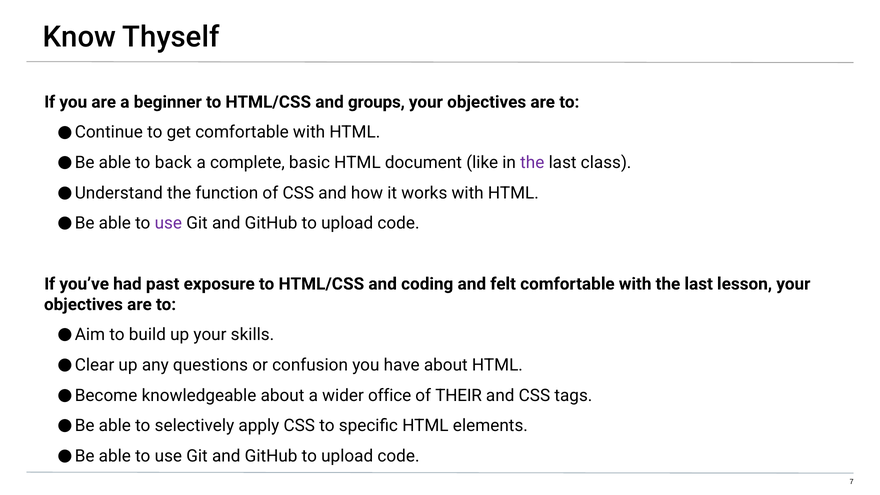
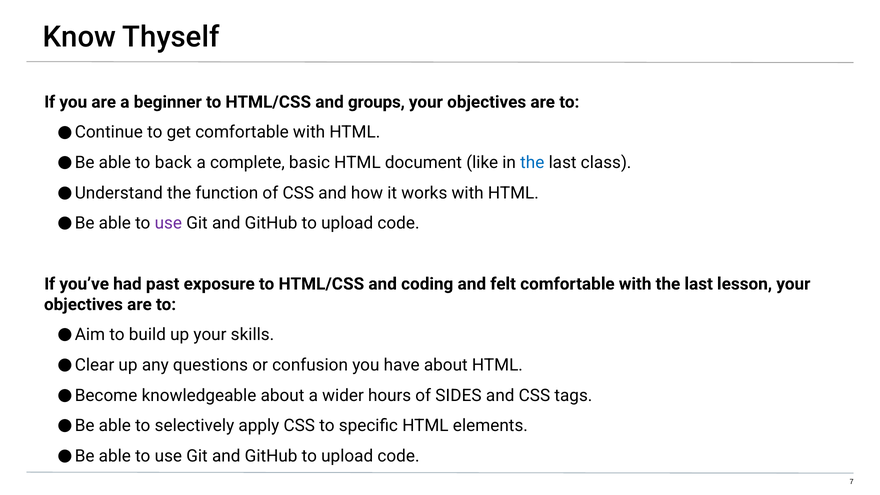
the colour: purple -> blue (532, 163)
office: office -> hours (390, 395)
THEIR: THEIR -> SIDES (458, 395)
